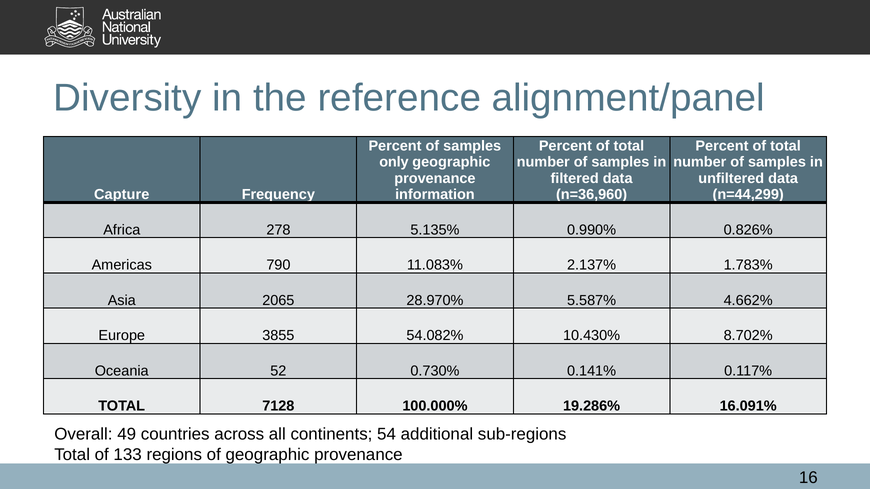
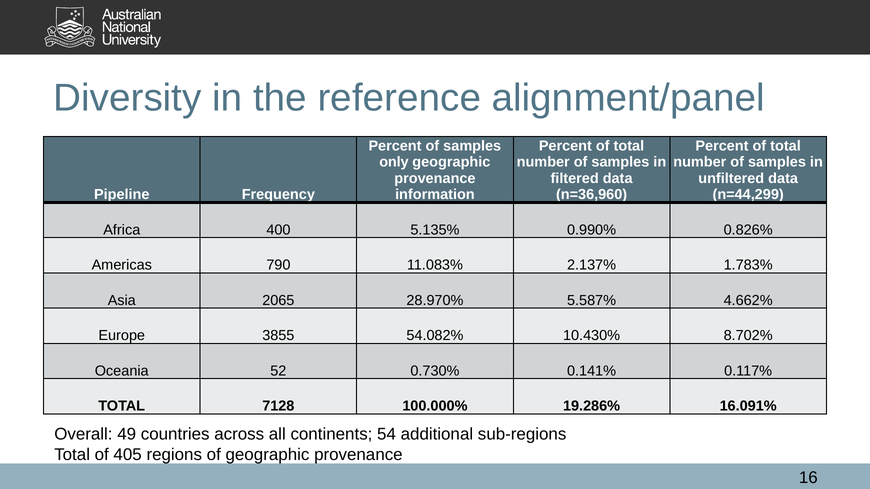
Capture: Capture -> Pipeline (122, 195)
278: 278 -> 400 (278, 230)
133: 133 -> 405 (128, 455)
